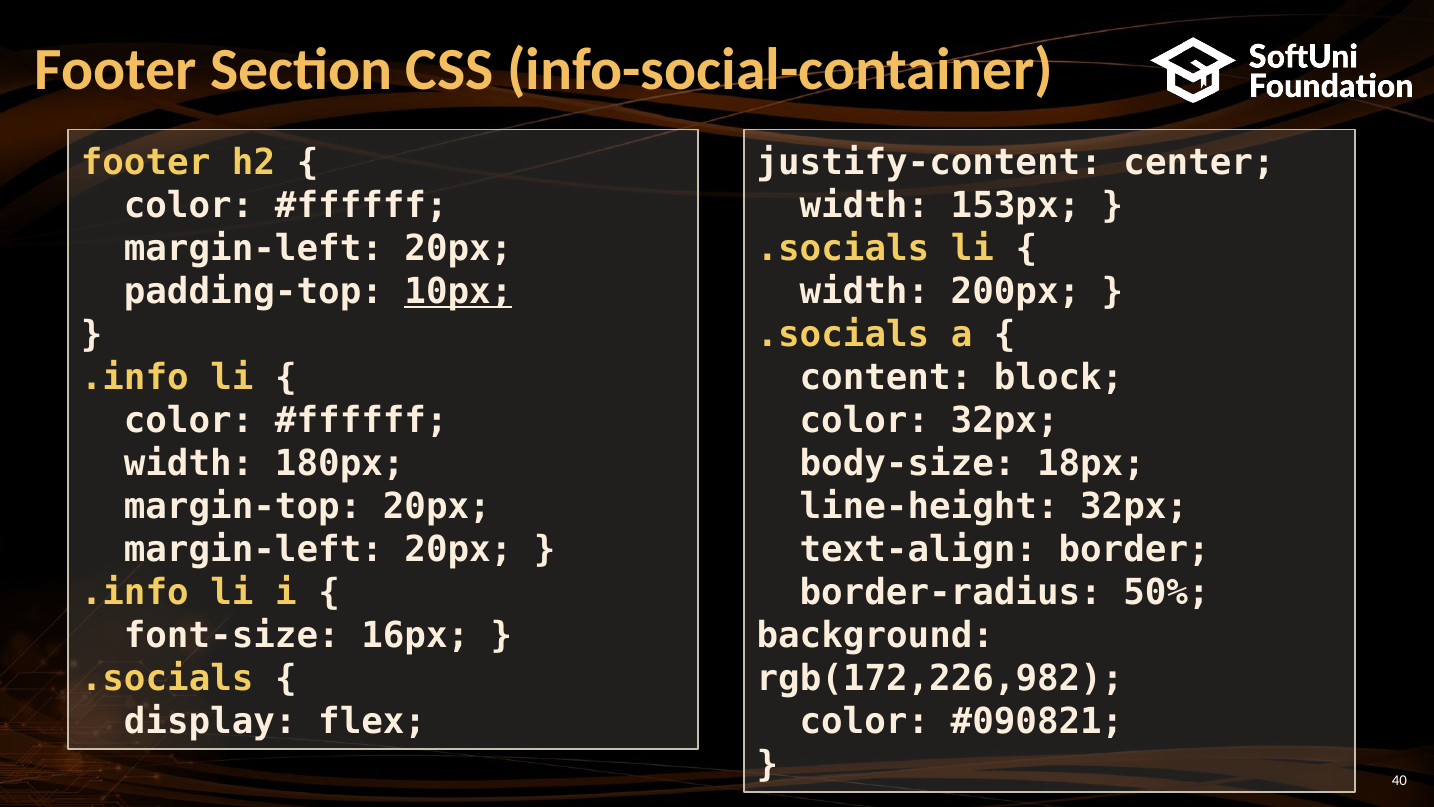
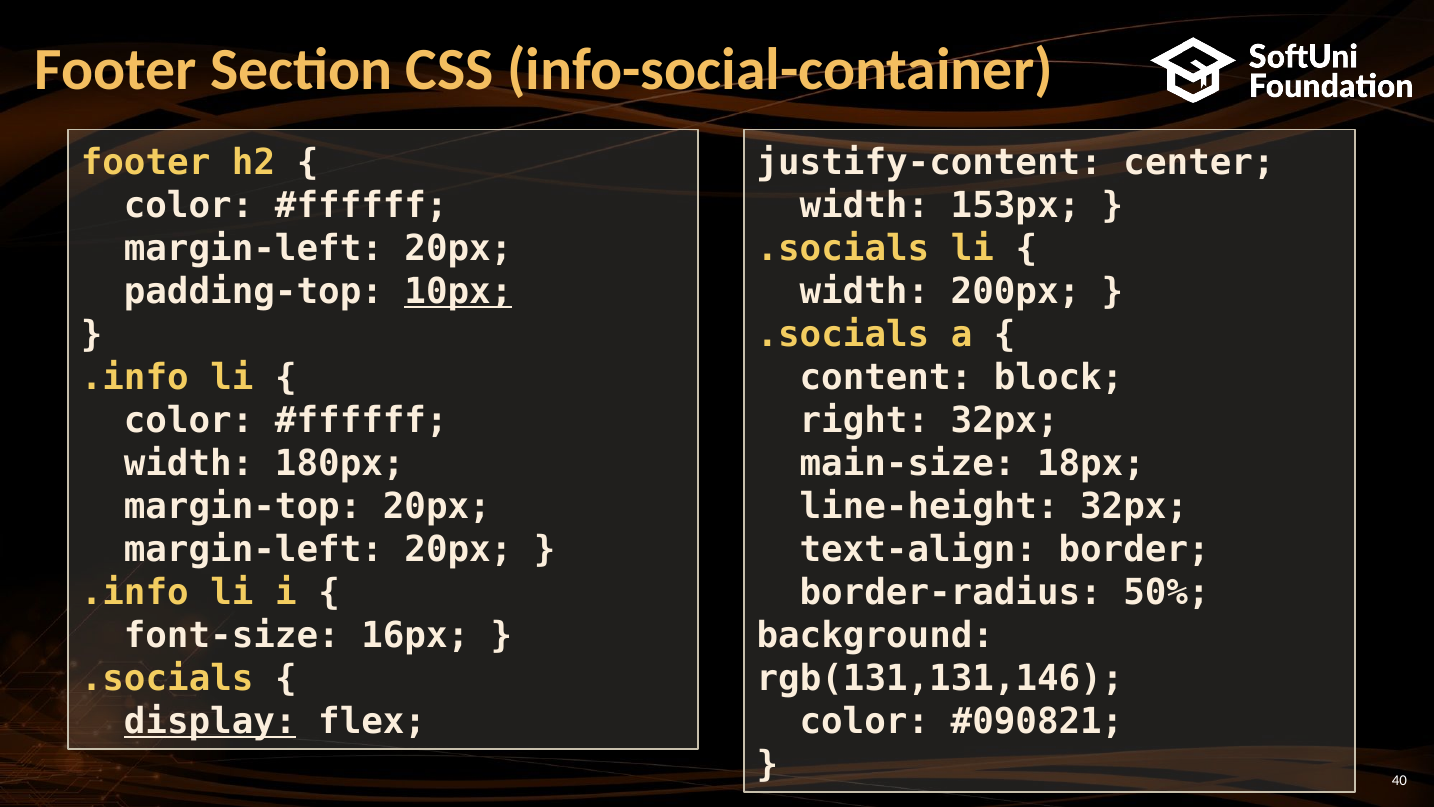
color: color -> right (864, 420)
body-size: body-size -> main-size (908, 463)
rgb(172,226,982: rgb(172,226,982 -> rgb(131,131,146 (940, 679)
display underline: none -> present (210, 722)
